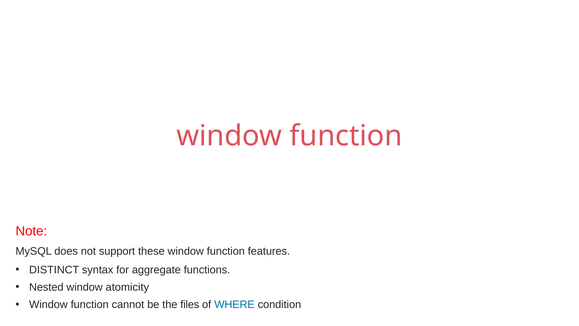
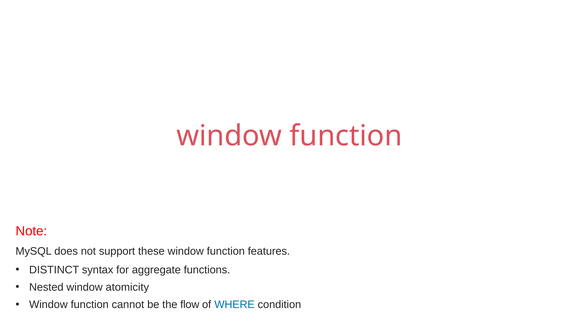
files: files -> flow (190, 304)
